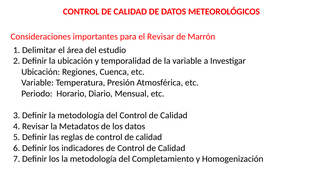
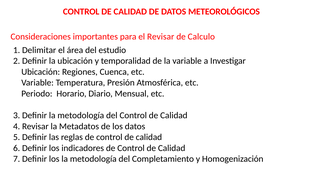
Marrón: Marrón -> Calculo (201, 37)
